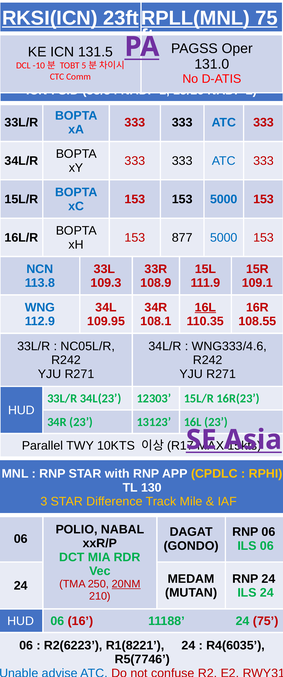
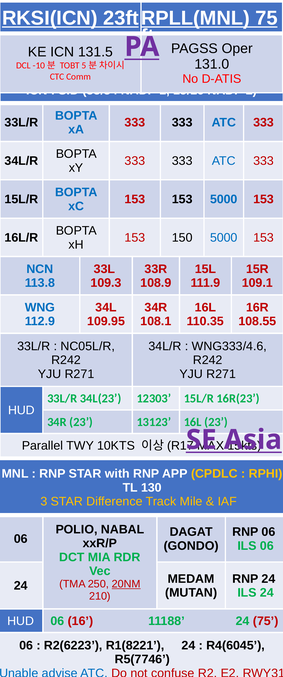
877: 877 -> 150 (182, 238)
16L underline: present -> none (205, 307)
R4(6035: R4(6035 -> R4(6045 (236, 646)
